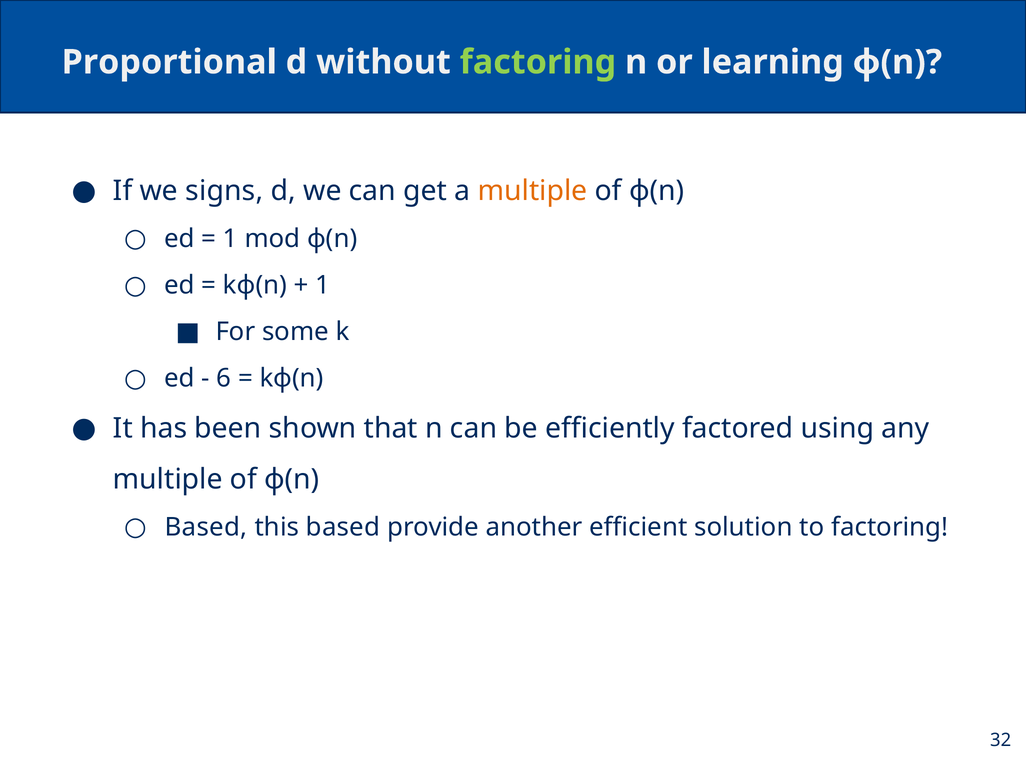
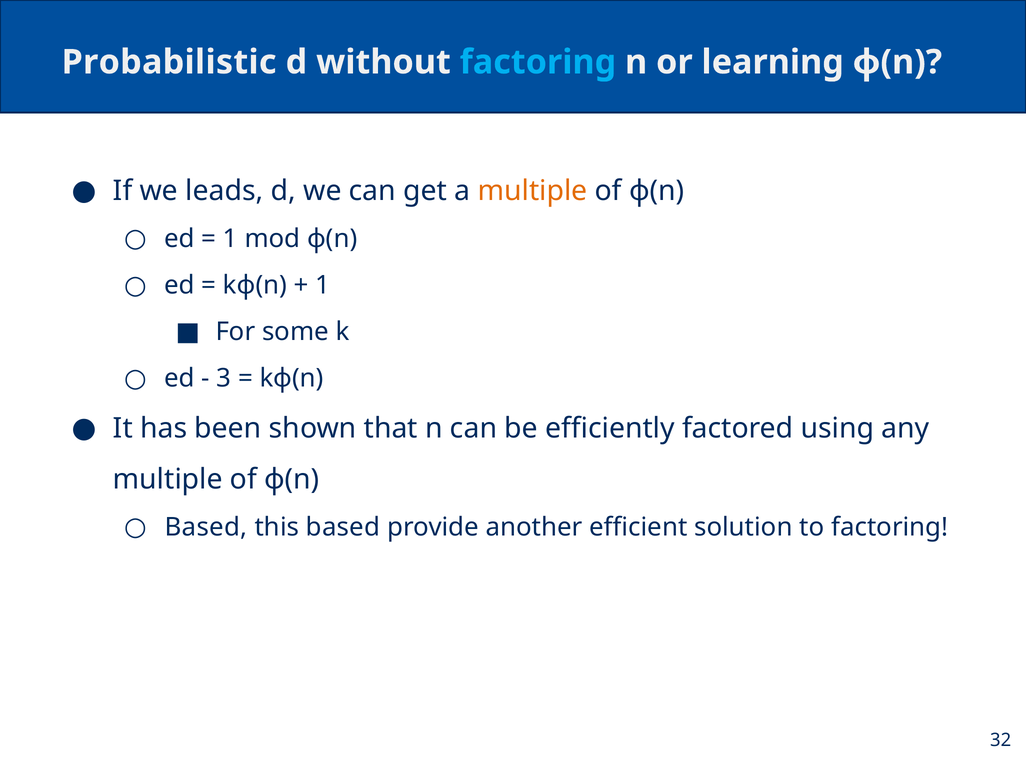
Proportional: Proportional -> Probabilistic (169, 62)
factoring colour: light green -> light blue (538, 62)
signs: signs -> leads (224, 191)
6: 6 -> 3 (224, 378)
